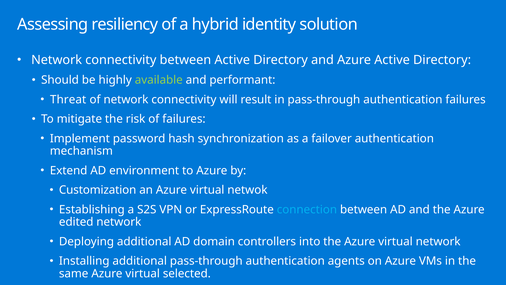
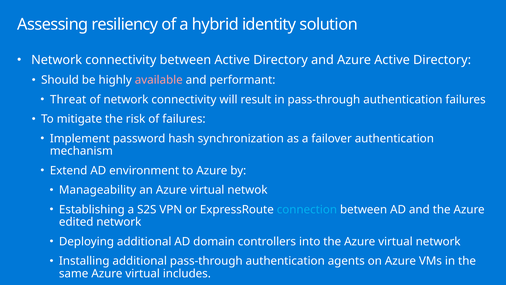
available colour: light green -> pink (159, 80)
Customization: Customization -> Manageability (98, 190)
selected: selected -> includes (187, 273)
